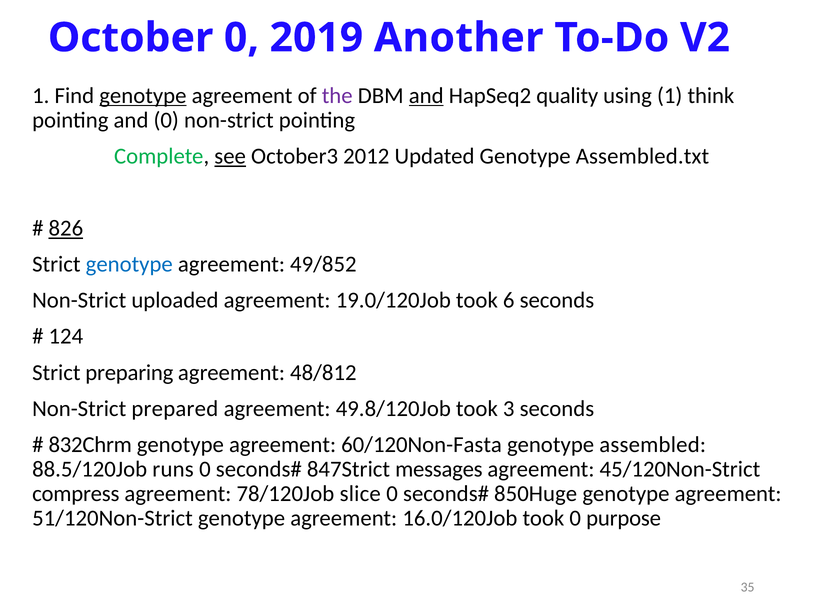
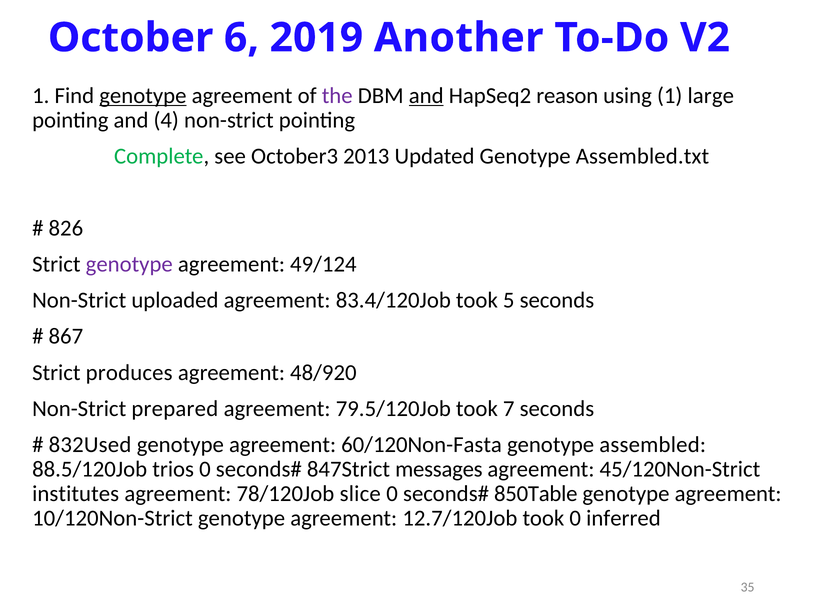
October 0: 0 -> 6 (241, 38)
quality: quality -> reason (567, 96)
think: think -> large (711, 96)
and 0: 0 -> 4 (166, 120)
see underline: present -> none (230, 156)
2012: 2012 -> 2013 (366, 156)
826 underline: present -> none (66, 228)
genotype colour: blue -> purple (129, 264)
49/852: 49/852 -> 49/124 (323, 264)
19.0/120Job: 19.0/120Job -> 83.4/120Job (393, 300)
6: 6 -> 5 (509, 300)
124: 124 -> 867 (66, 336)
preparing: preparing -> produces (129, 372)
48/812: 48/812 -> 48/920 (323, 372)
49.8/120Job: 49.8/120Job -> 79.5/120Job (393, 408)
3: 3 -> 7 (509, 408)
832Chrm: 832Chrm -> 832Used (90, 444)
runs: runs -> trios (173, 469)
compress: compress -> institutes (76, 493)
850Huge: 850Huge -> 850Table (536, 493)
51/120Non-Strict: 51/120Non-Strict -> 10/120Non-Strict (112, 518)
16.0/120Job: 16.0/120Job -> 12.7/120Job (460, 518)
purpose: purpose -> inferred (623, 518)
